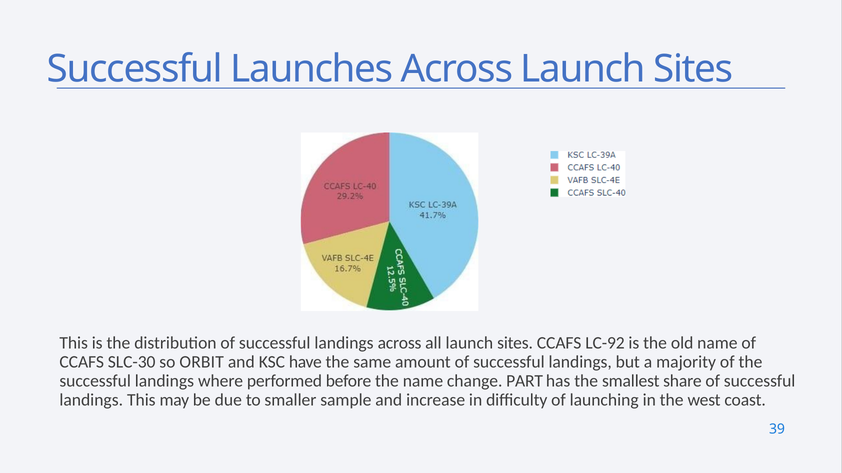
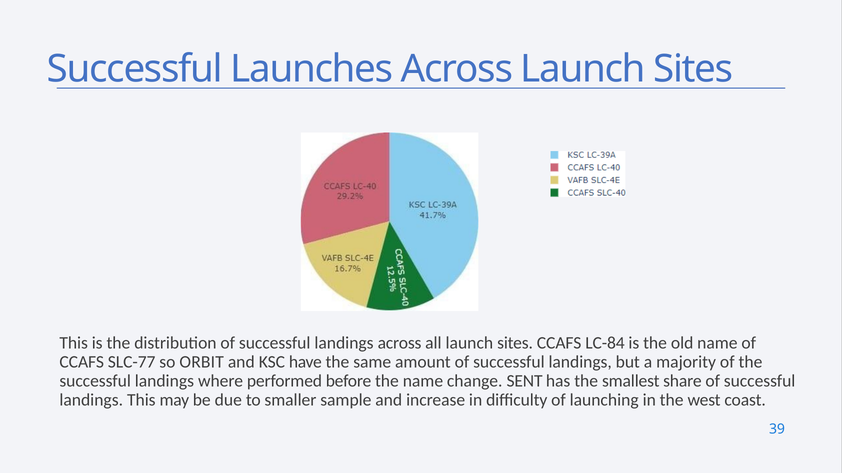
LC-92: LC-92 -> LC-84 (605, 344)
SLC-30: SLC-30 -> SLC-77 (132, 363)
PART: PART -> SENT (525, 381)
